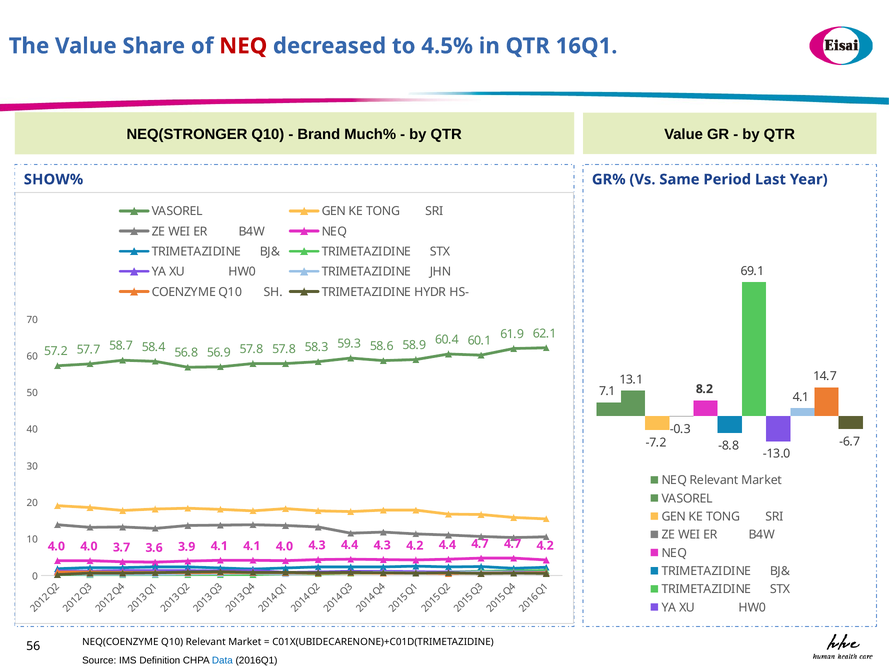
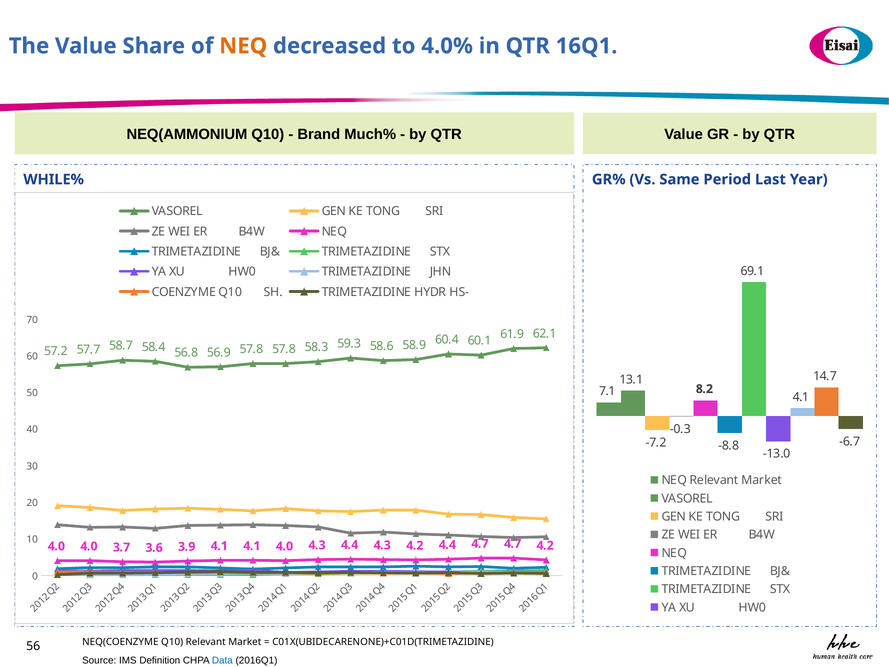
NEQ colour: red -> orange (243, 46)
4.5%: 4.5% -> 4.0% (447, 46)
NEQ(STRONGER: NEQ(STRONGER -> NEQ(AMMONIUM (187, 134)
SHOW%: SHOW% -> WHILE% (54, 179)
